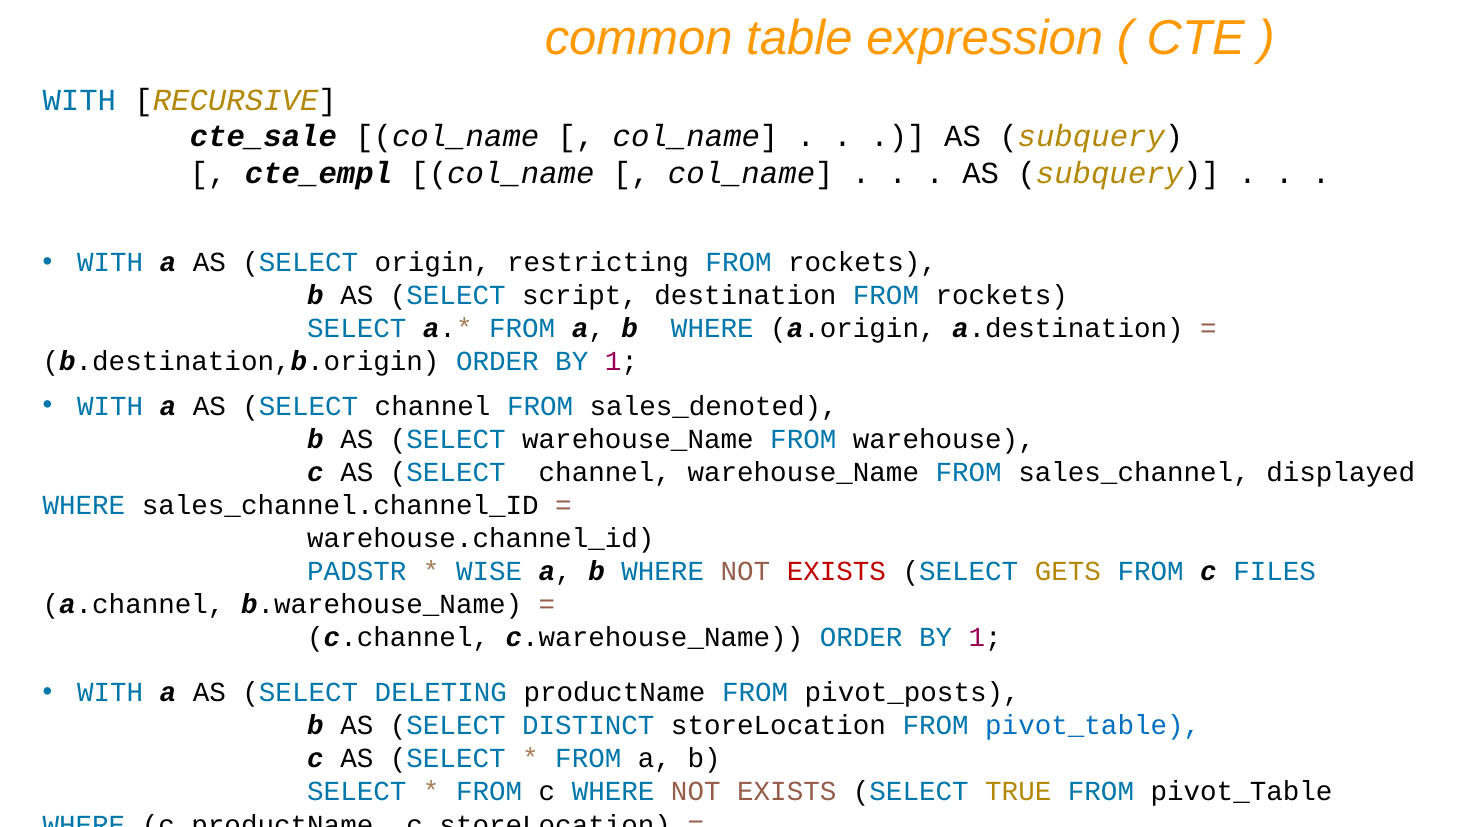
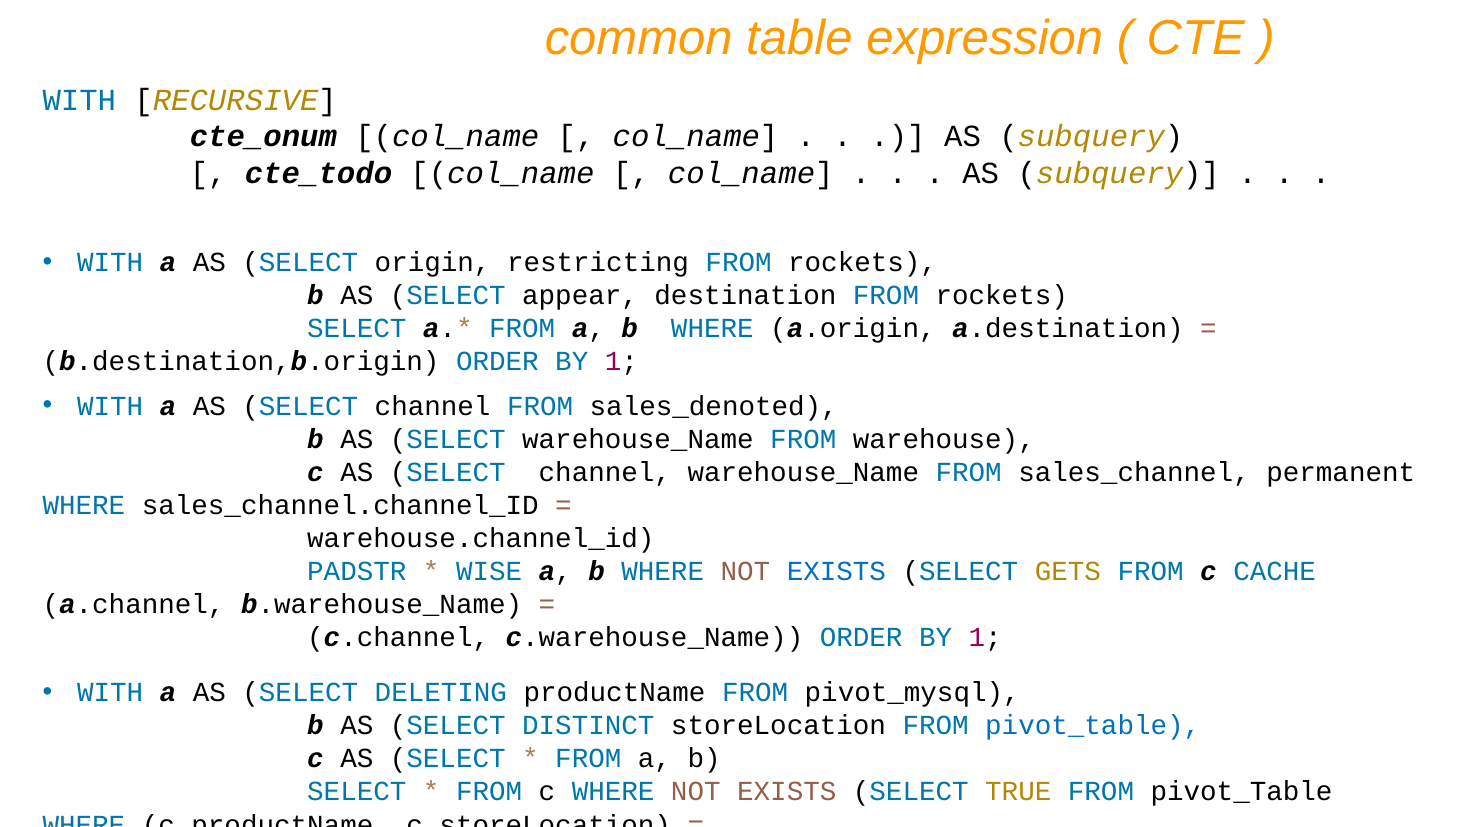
cte_sale: cte_sale -> cte_onum (263, 137)
cte_empl: cte_empl -> cte_todo (319, 173)
script: script -> appear (580, 296)
displayed: displayed -> permanent (1341, 472)
EXISTS colour: red -> blue (836, 571)
FILES: FILES -> CACHE (1275, 571)
pivot_posts: pivot_posts -> pivot_mysql (912, 693)
